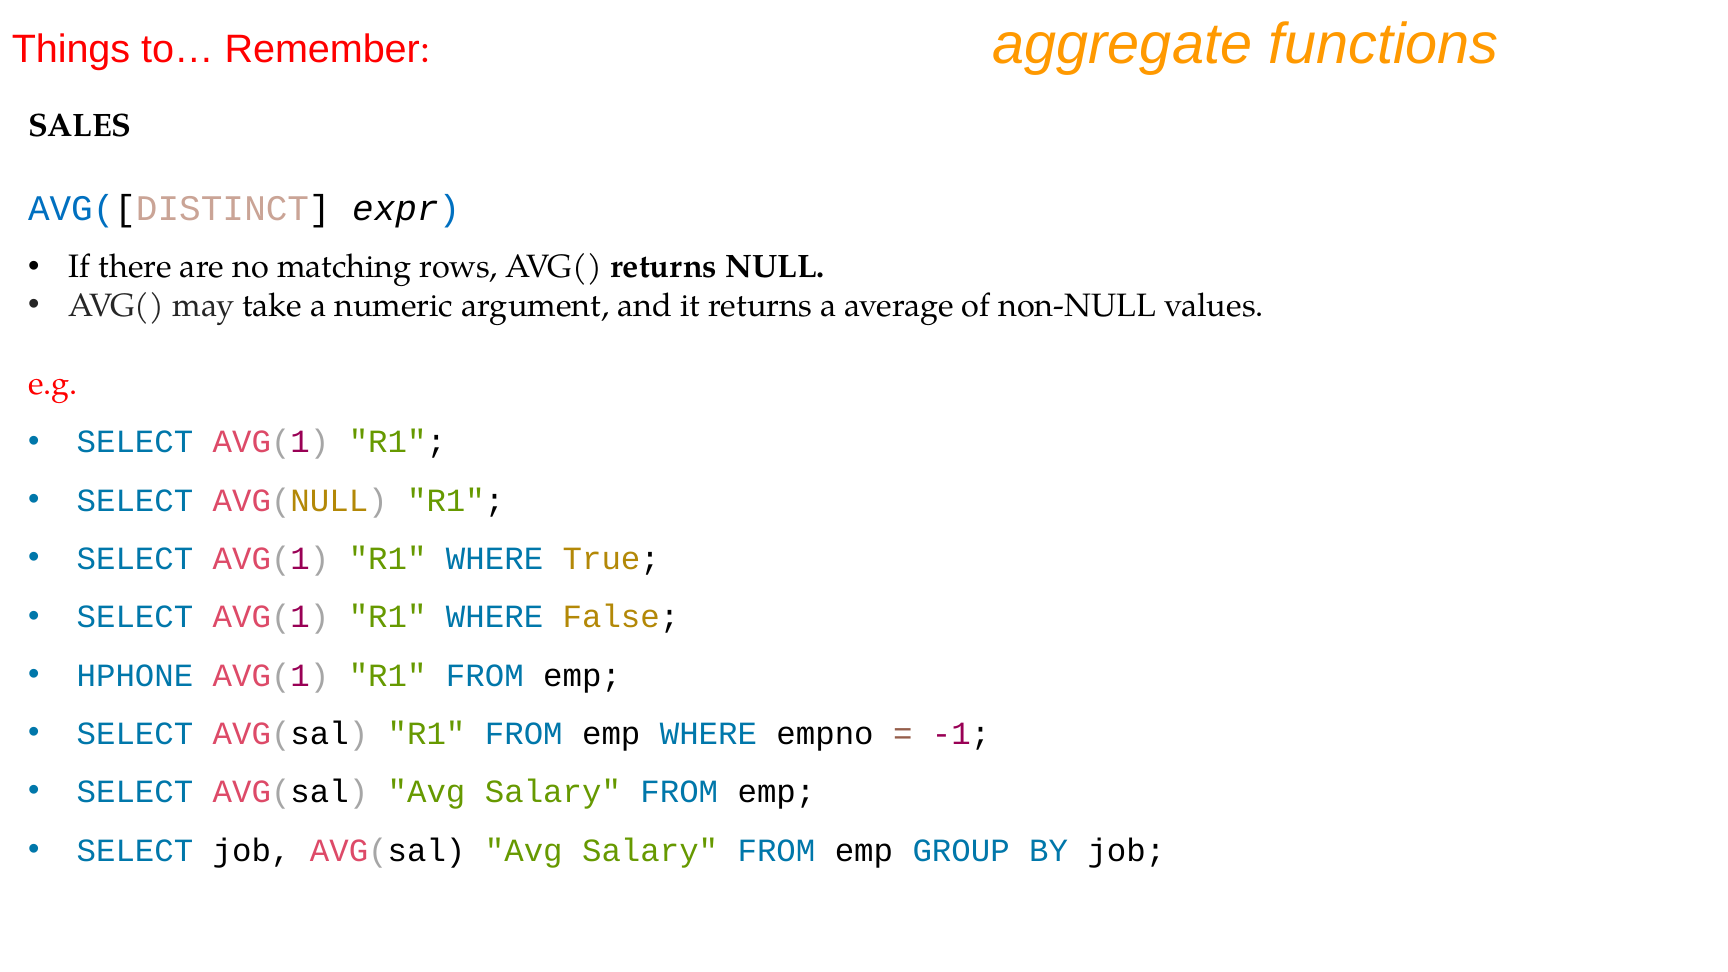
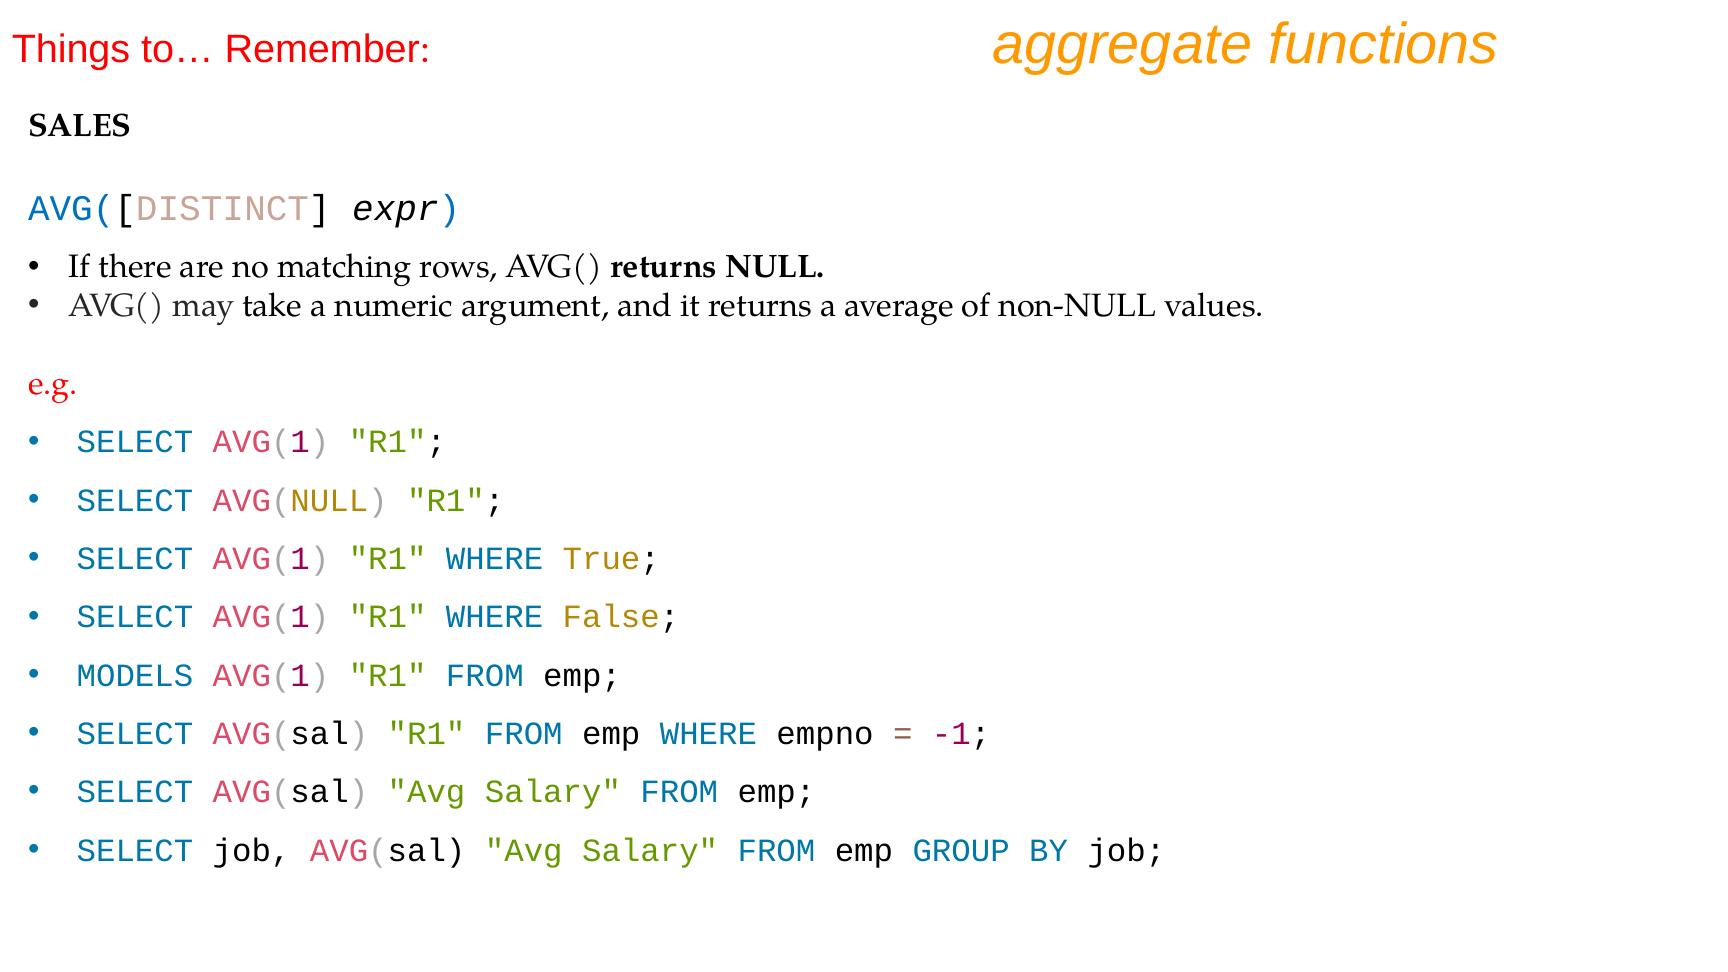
HPHONE: HPHONE -> MODELS (135, 675)
